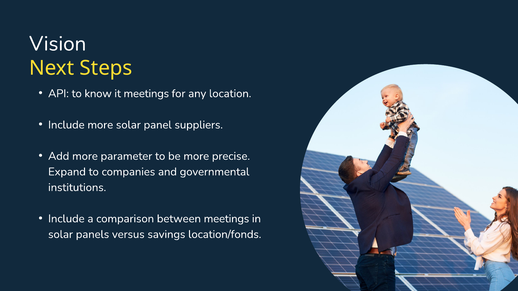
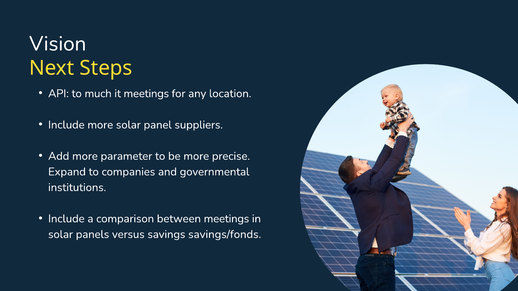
know: know -> much (98, 94)
location/fonds: location/fonds -> savings/fonds (225, 235)
